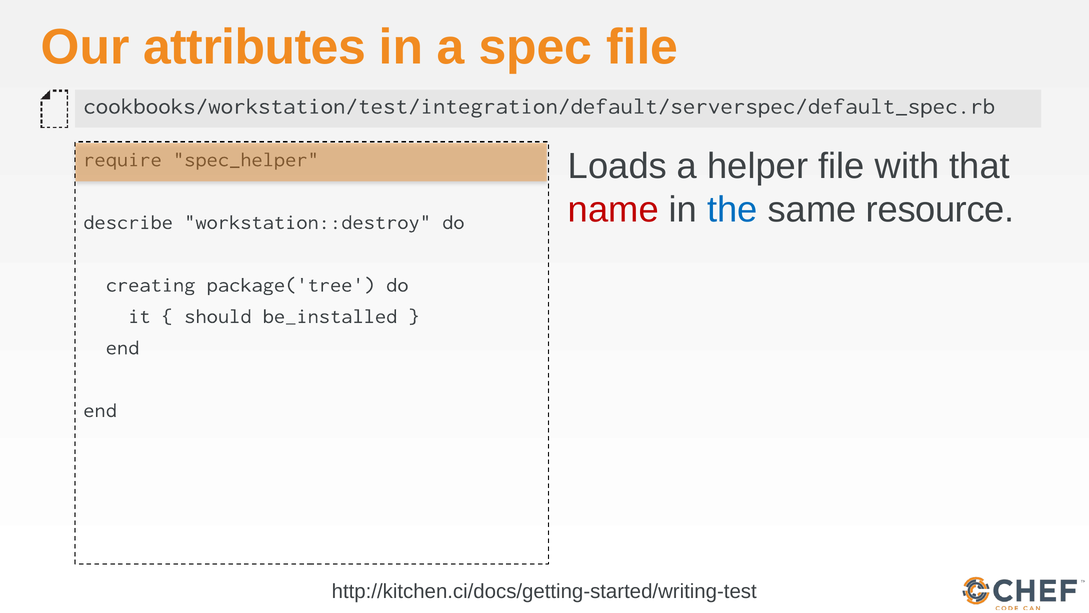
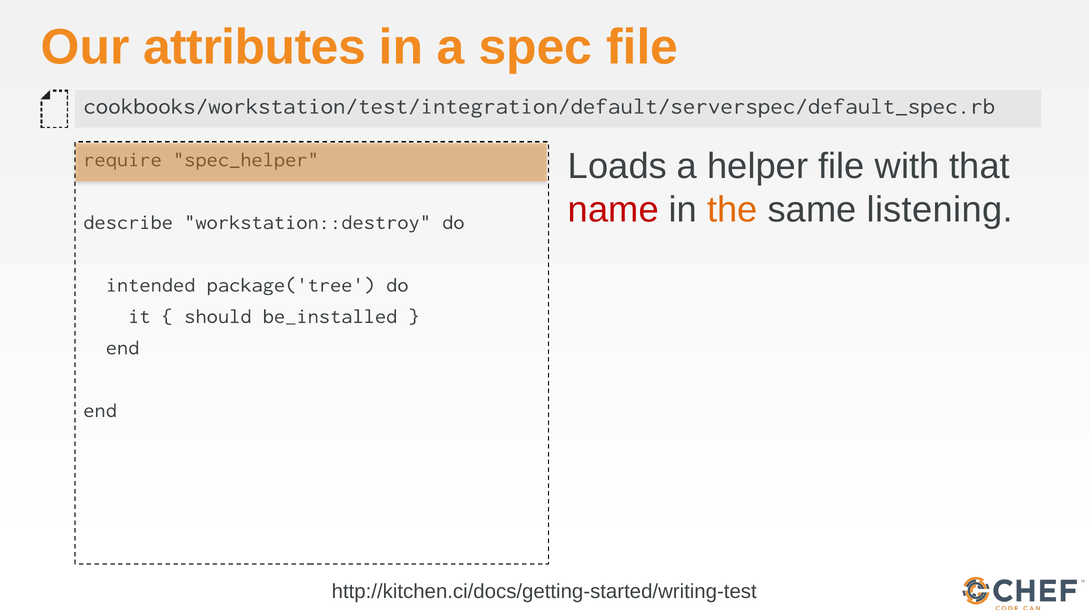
the colour: blue -> orange (732, 210)
resource: resource -> listening (940, 210)
creating: creating -> intended (151, 285)
